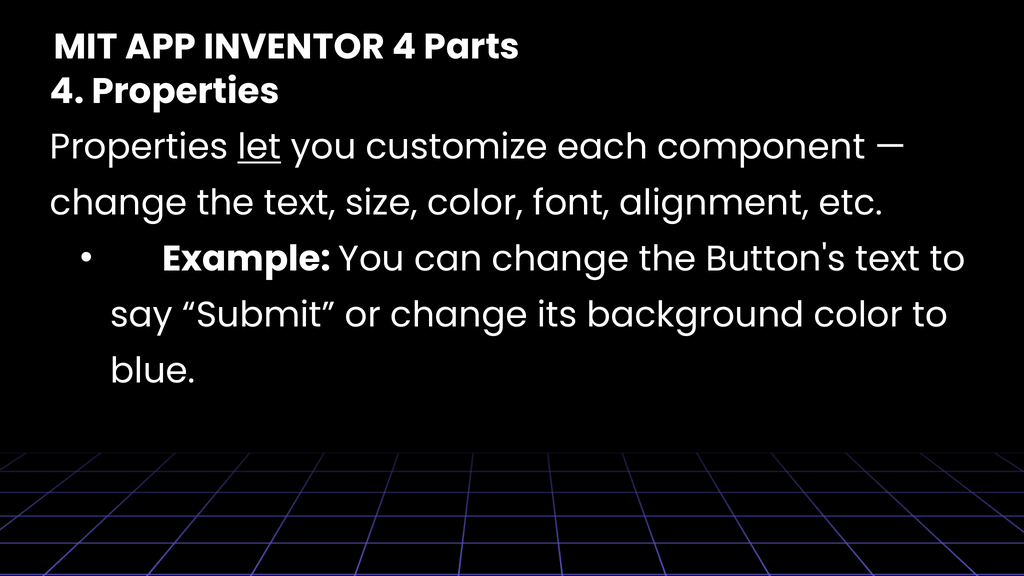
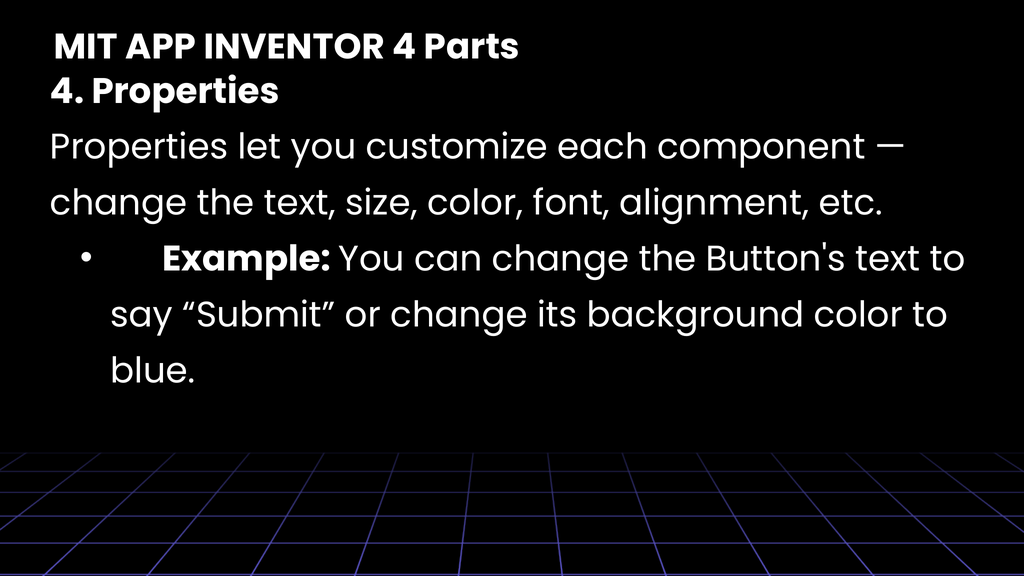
let underline: present -> none (259, 147)
